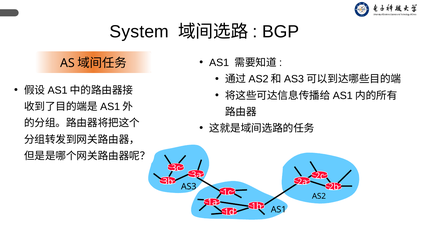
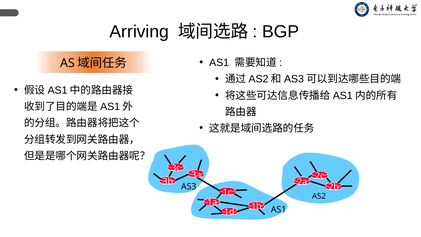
System: System -> Arriving (139, 32)
